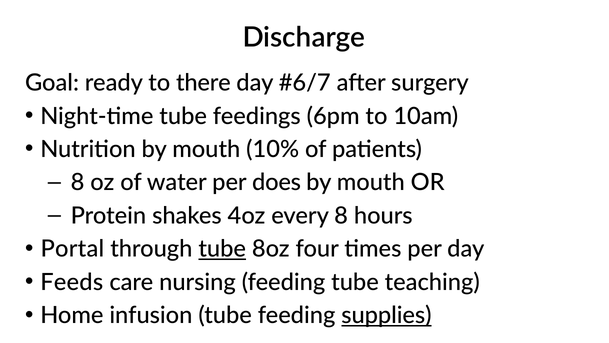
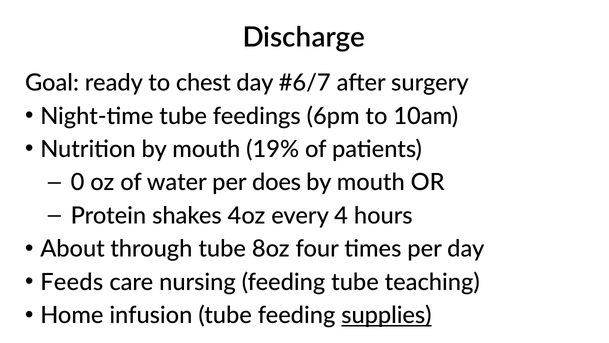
there: there -> chest (203, 83)
10%: 10% -> 19% (273, 149)
8: 8 -> 0 (78, 182)
every 8: 8 -> 4 (341, 216)
Portal: Portal -> About (73, 249)
tube underline: present -> none (222, 249)
